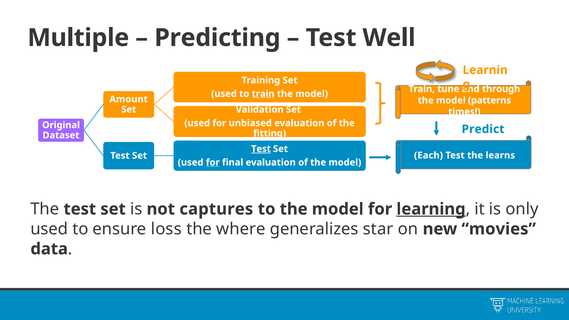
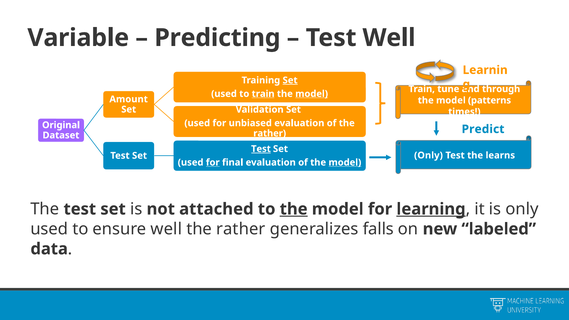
Multiple: Multiple -> Variable (78, 38)
Set underline: none -> present (290, 80)
model underline: none -> present (312, 94)
fitting: fitting -> rather (270, 133)
Each: Each -> Only (428, 155)
model underline: none -> present (345, 162)
captures: captures -> attached (216, 209)
the underline: none -> present (294, 209)
ensure loss: loss -> well (166, 229)
where: where -> rather (241, 229)
star: star -> falls (378, 229)
movies: movies -> labeled (499, 229)
